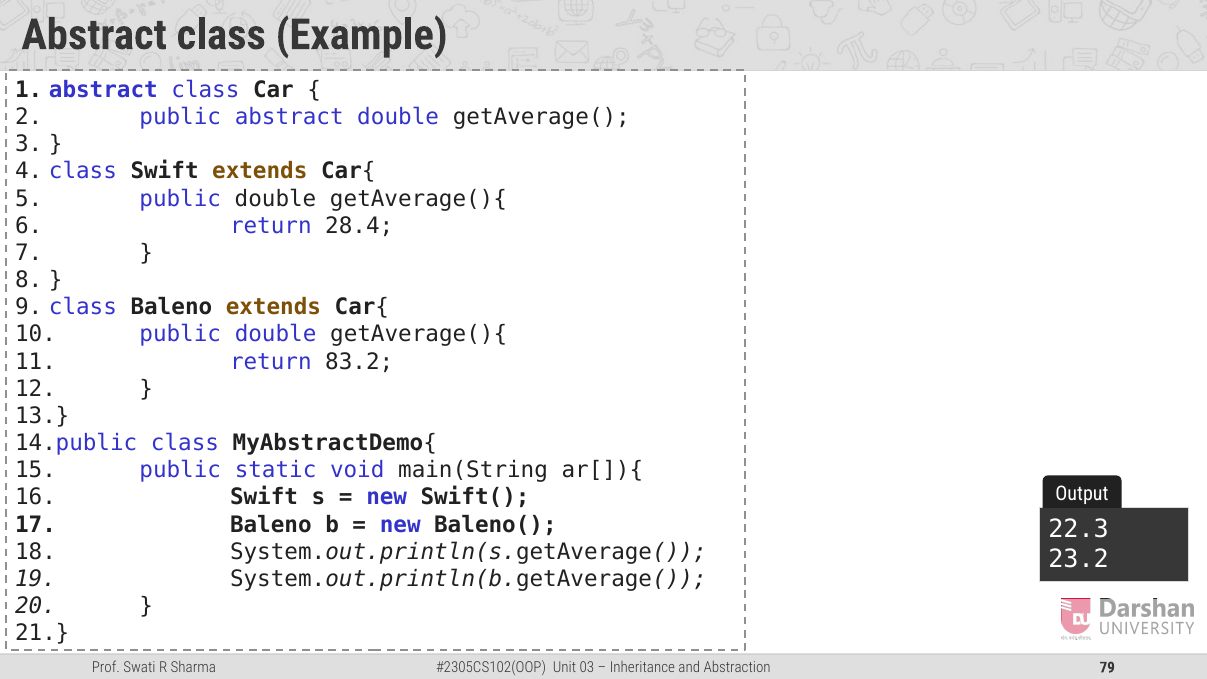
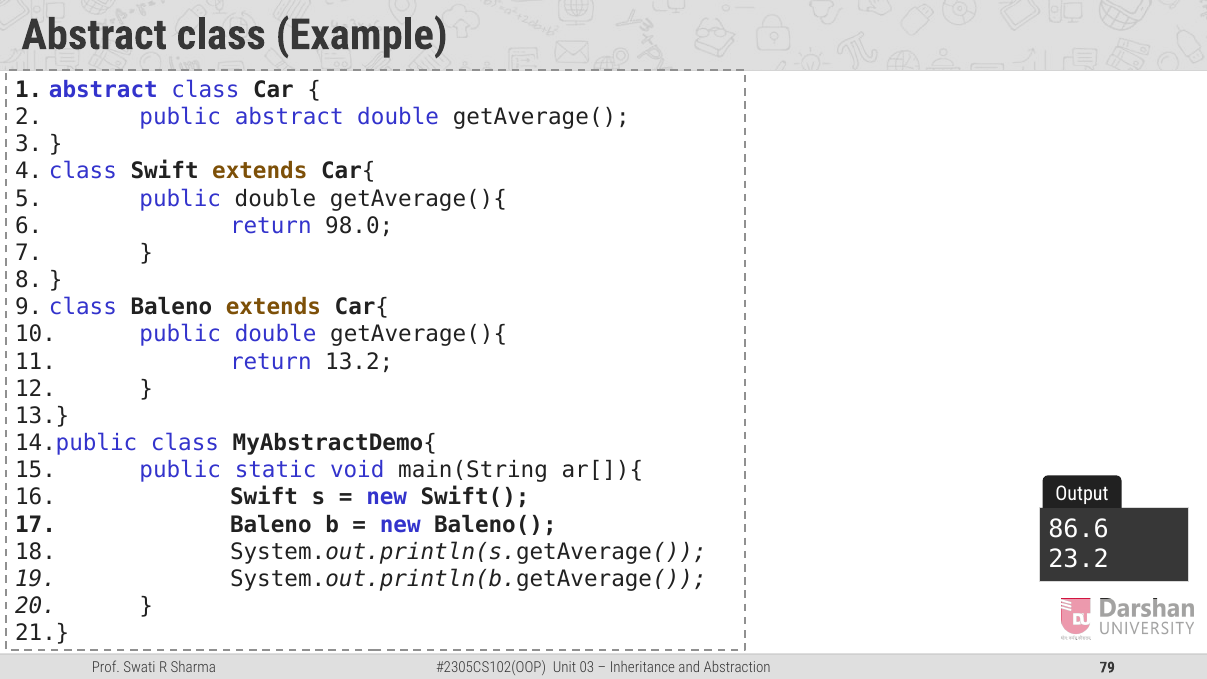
28.4: 28.4 -> 98.0 (359, 226)
83.2: 83.2 -> 13.2 (359, 362)
22.3: 22.3 -> 86.6 (1079, 529)
